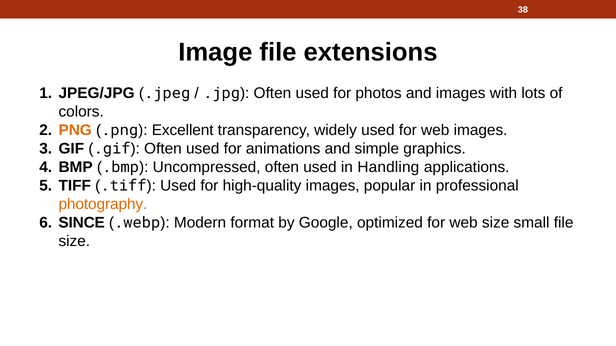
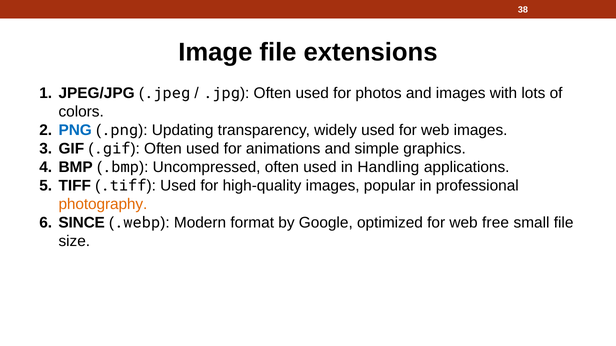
PNG colour: orange -> blue (75, 130)
Excellent: Excellent -> Updating (183, 130)
web size: size -> free (496, 223)
